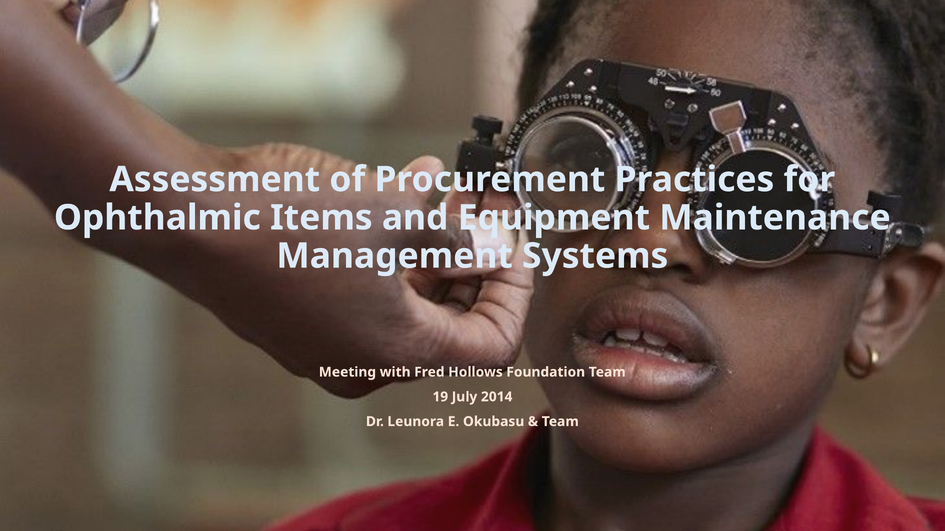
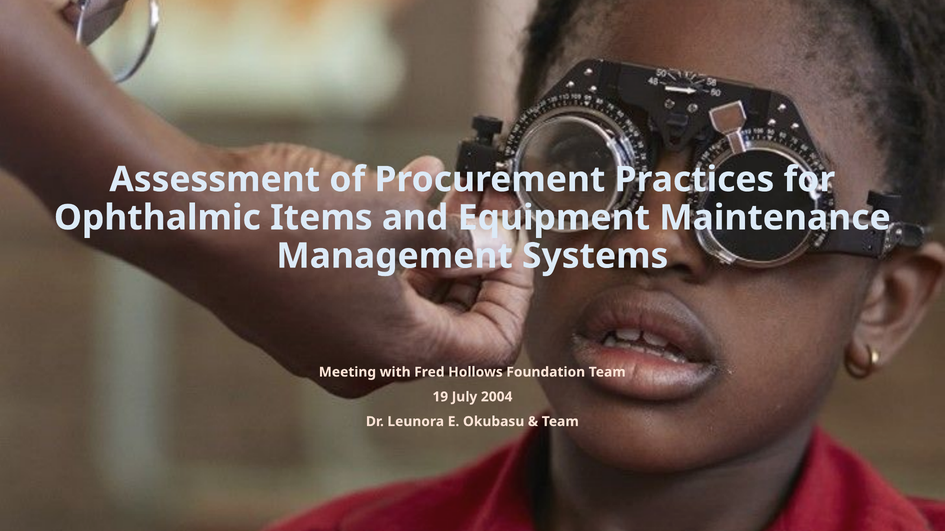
2014: 2014 -> 2004 (497, 397)
